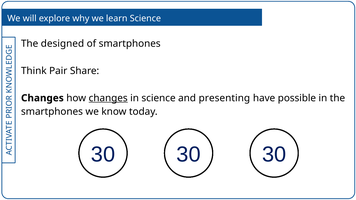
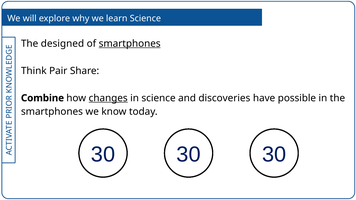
smartphones underline: none -> present (130, 44)
Changes: Changes -> Combine (42, 98)
presenting: presenting -> discoveries (224, 98)
